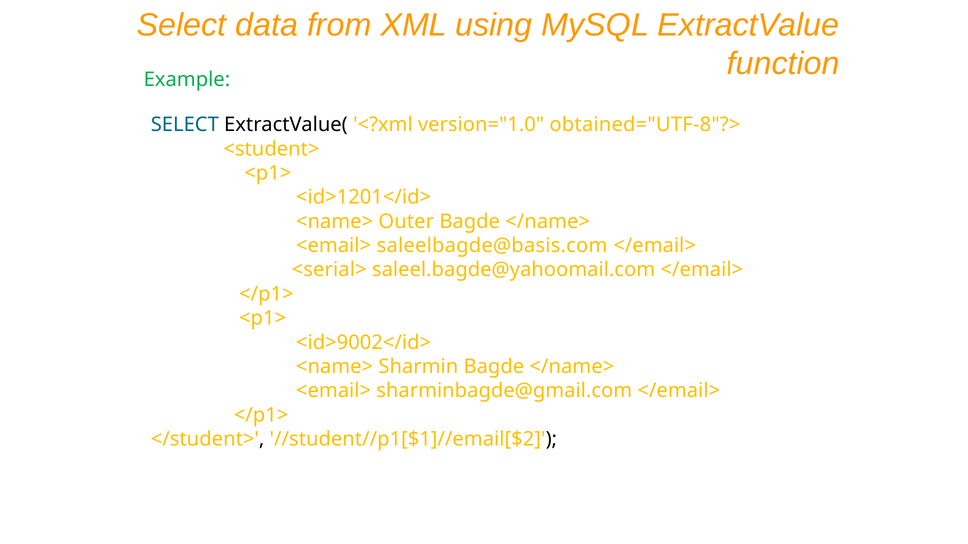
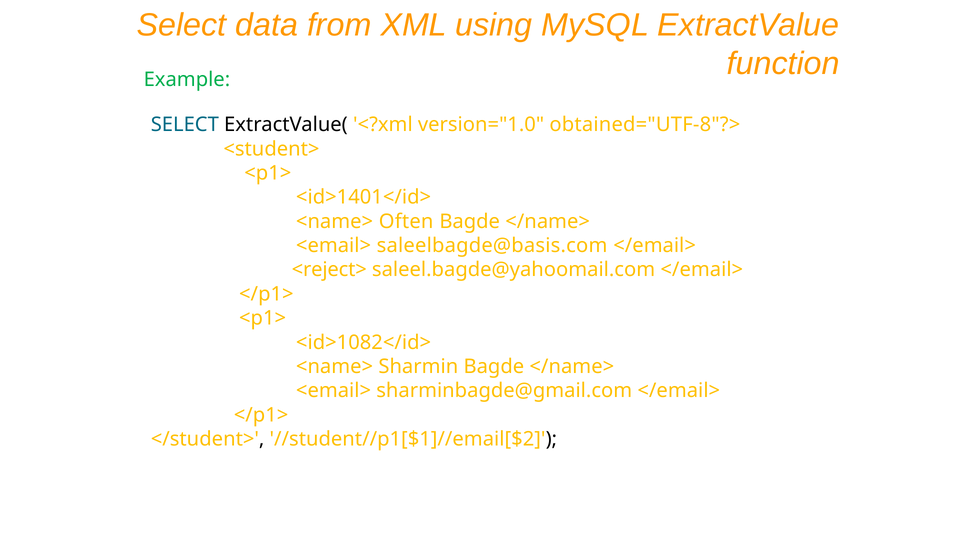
<id>1201</id>: <id>1201</id> -> <id>1401</id> (364, 197)
Outer: Outer -> Often (406, 222)
<serial>: <serial> -> <reject> (329, 270)
<id>9002</id>: <id>9002</id> -> <id>1082</id> (364, 343)
